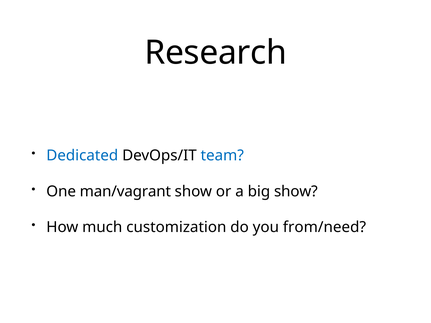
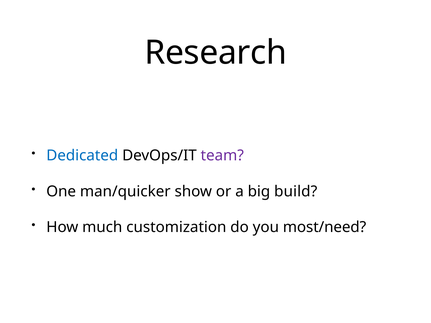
team colour: blue -> purple (222, 156)
man/vagrant: man/vagrant -> man/quicker (125, 192)
big show: show -> build (296, 192)
from/need: from/need -> most/need (325, 227)
